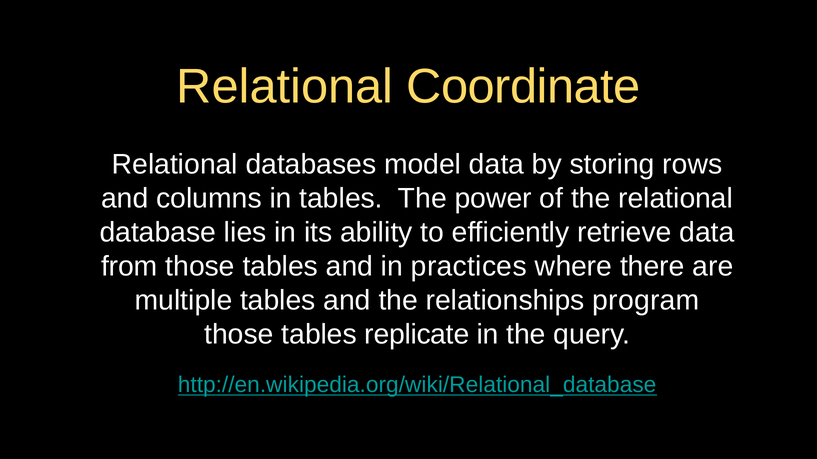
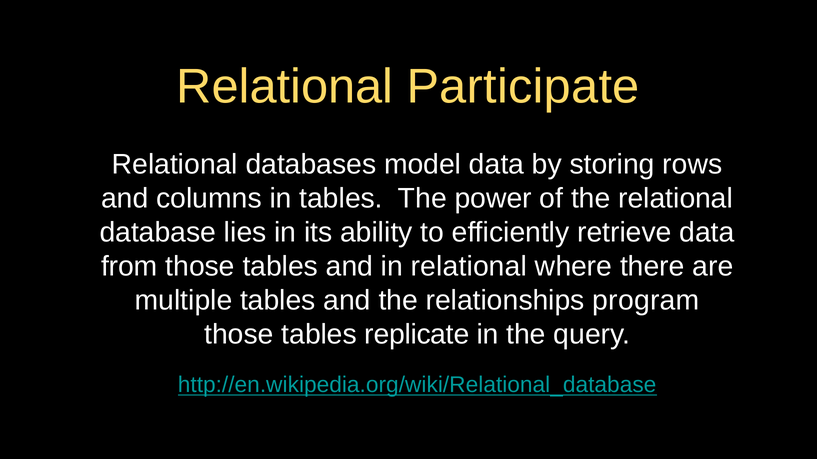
Coordinate: Coordinate -> Participate (523, 87)
in practices: practices -> relational (469, 267)
